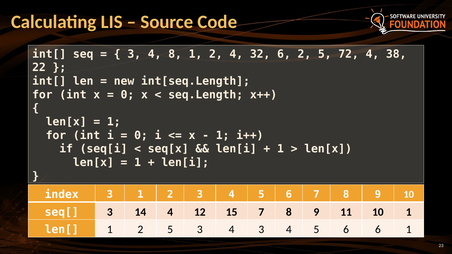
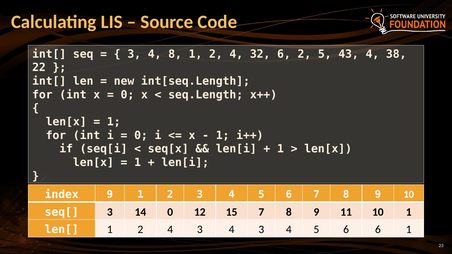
72: 72 -> 43 (349, 54)
index 3: 3 -> 9 (110, 195)
14 4: 4 -> 0 (170, 212)
len[ 1 2 5: 5 -> 4 (170, 230)
